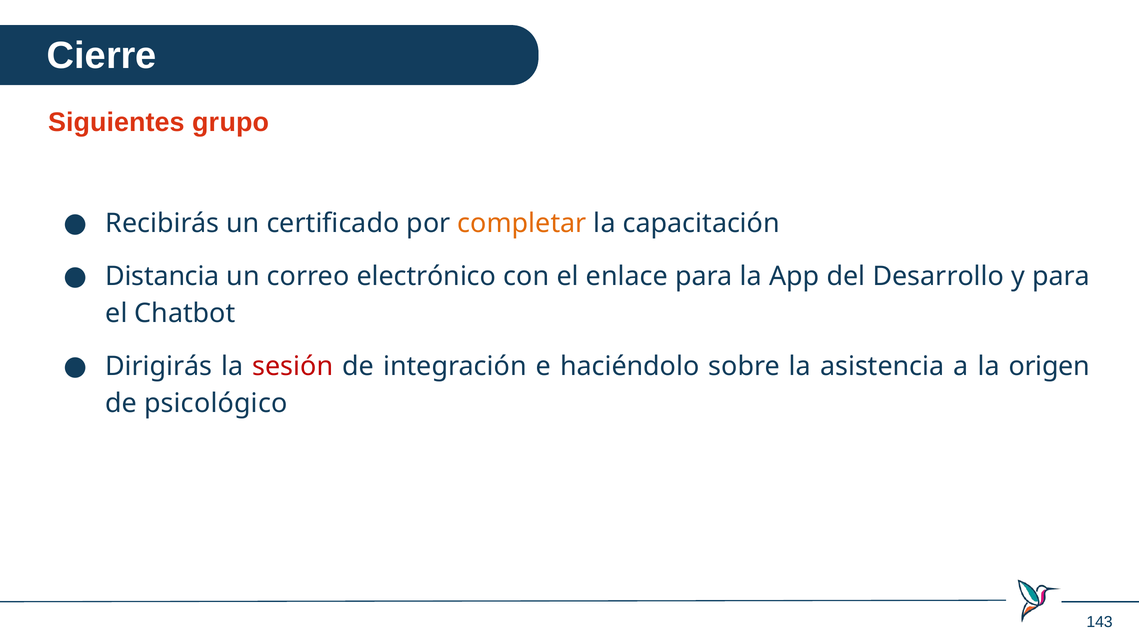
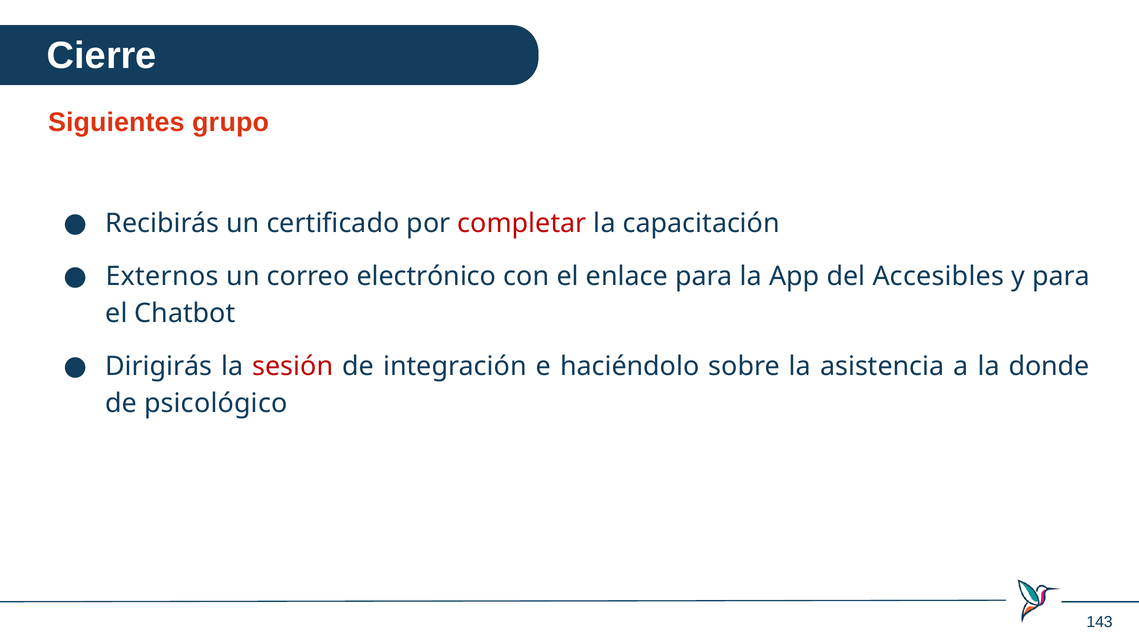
completar colour: orange -> red (522, 223)
Distancia: Distancia -> Externos (162, 276)
Desarrollo: Desarrollo -> Accesibles (938, 276)
origen: origen -> donde (1049, 366)
